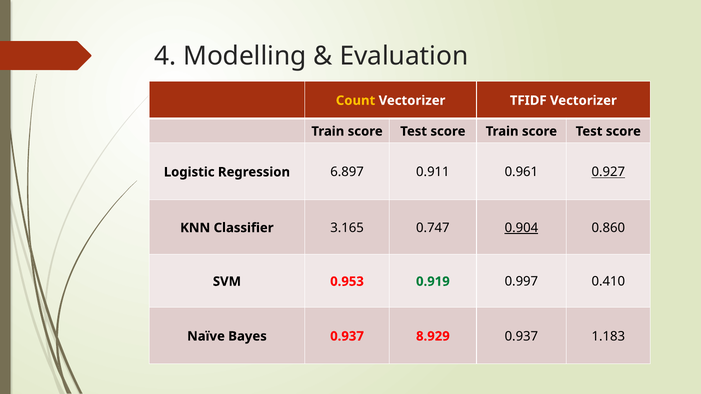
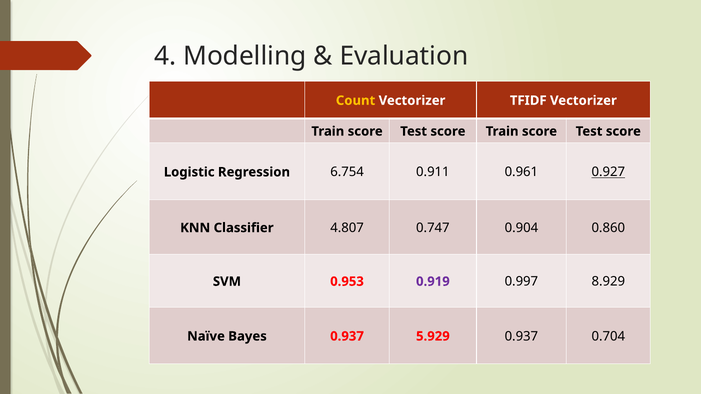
6.897: 6.897 -> 6.754 (347, 172)
3.165: 3.165 -> 4.807 (347, 228)
0.904 underline: present -> none (521, 228)
0.919 colour: green -> purple (433, 282)
0.410: 0.410 -> 8.929 (608, 282)
8.929: 8.929 -> 5.929 (433, 337)
1.183: 1.183 -> 0.704 (608, 337)
